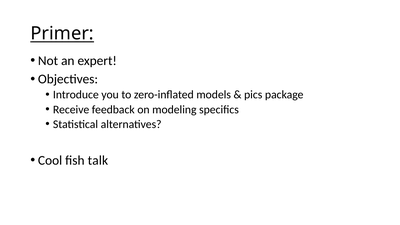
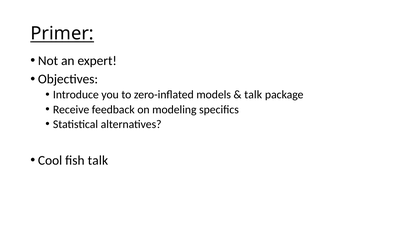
pics: pics -> talk (253, 95)
